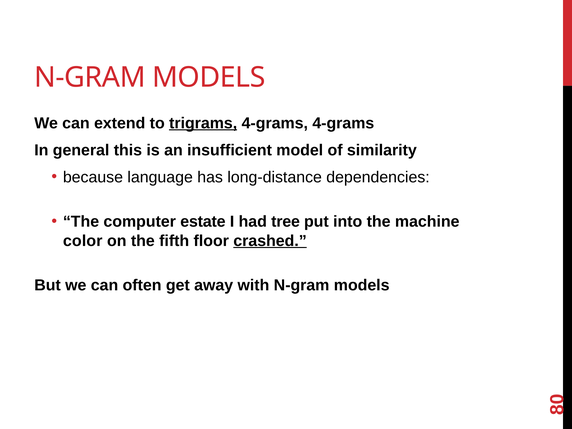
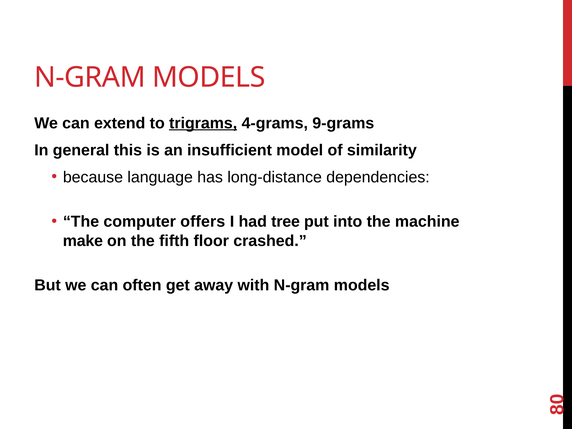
4-grams 4-grams: 4-grams -> 9-grams (343, 123)
estate: estate -> offers (203, 222)
color: color -> make (83, 241)
crashed underline: present -> none (270, 241)
